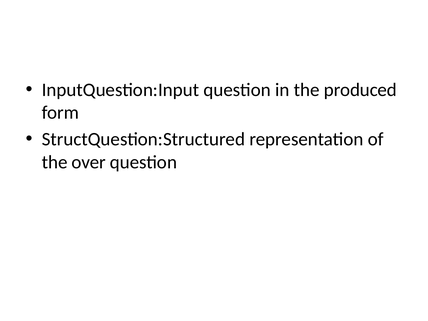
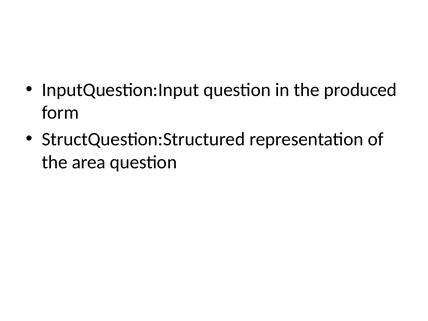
over: over -> area (89, 162)
